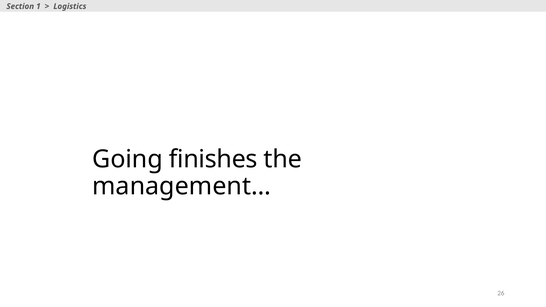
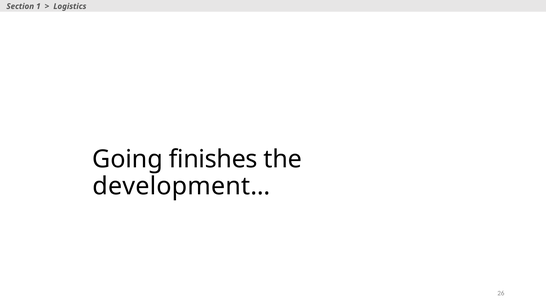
management…: management… -> development… (181, 186)
